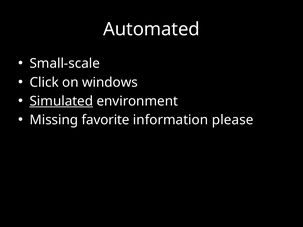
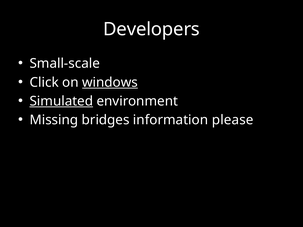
Automated: Automated -> Developers (152, 29)
windows underline: none -> present (110, 82)
favorite: favorite -> bridges (106, 120)
